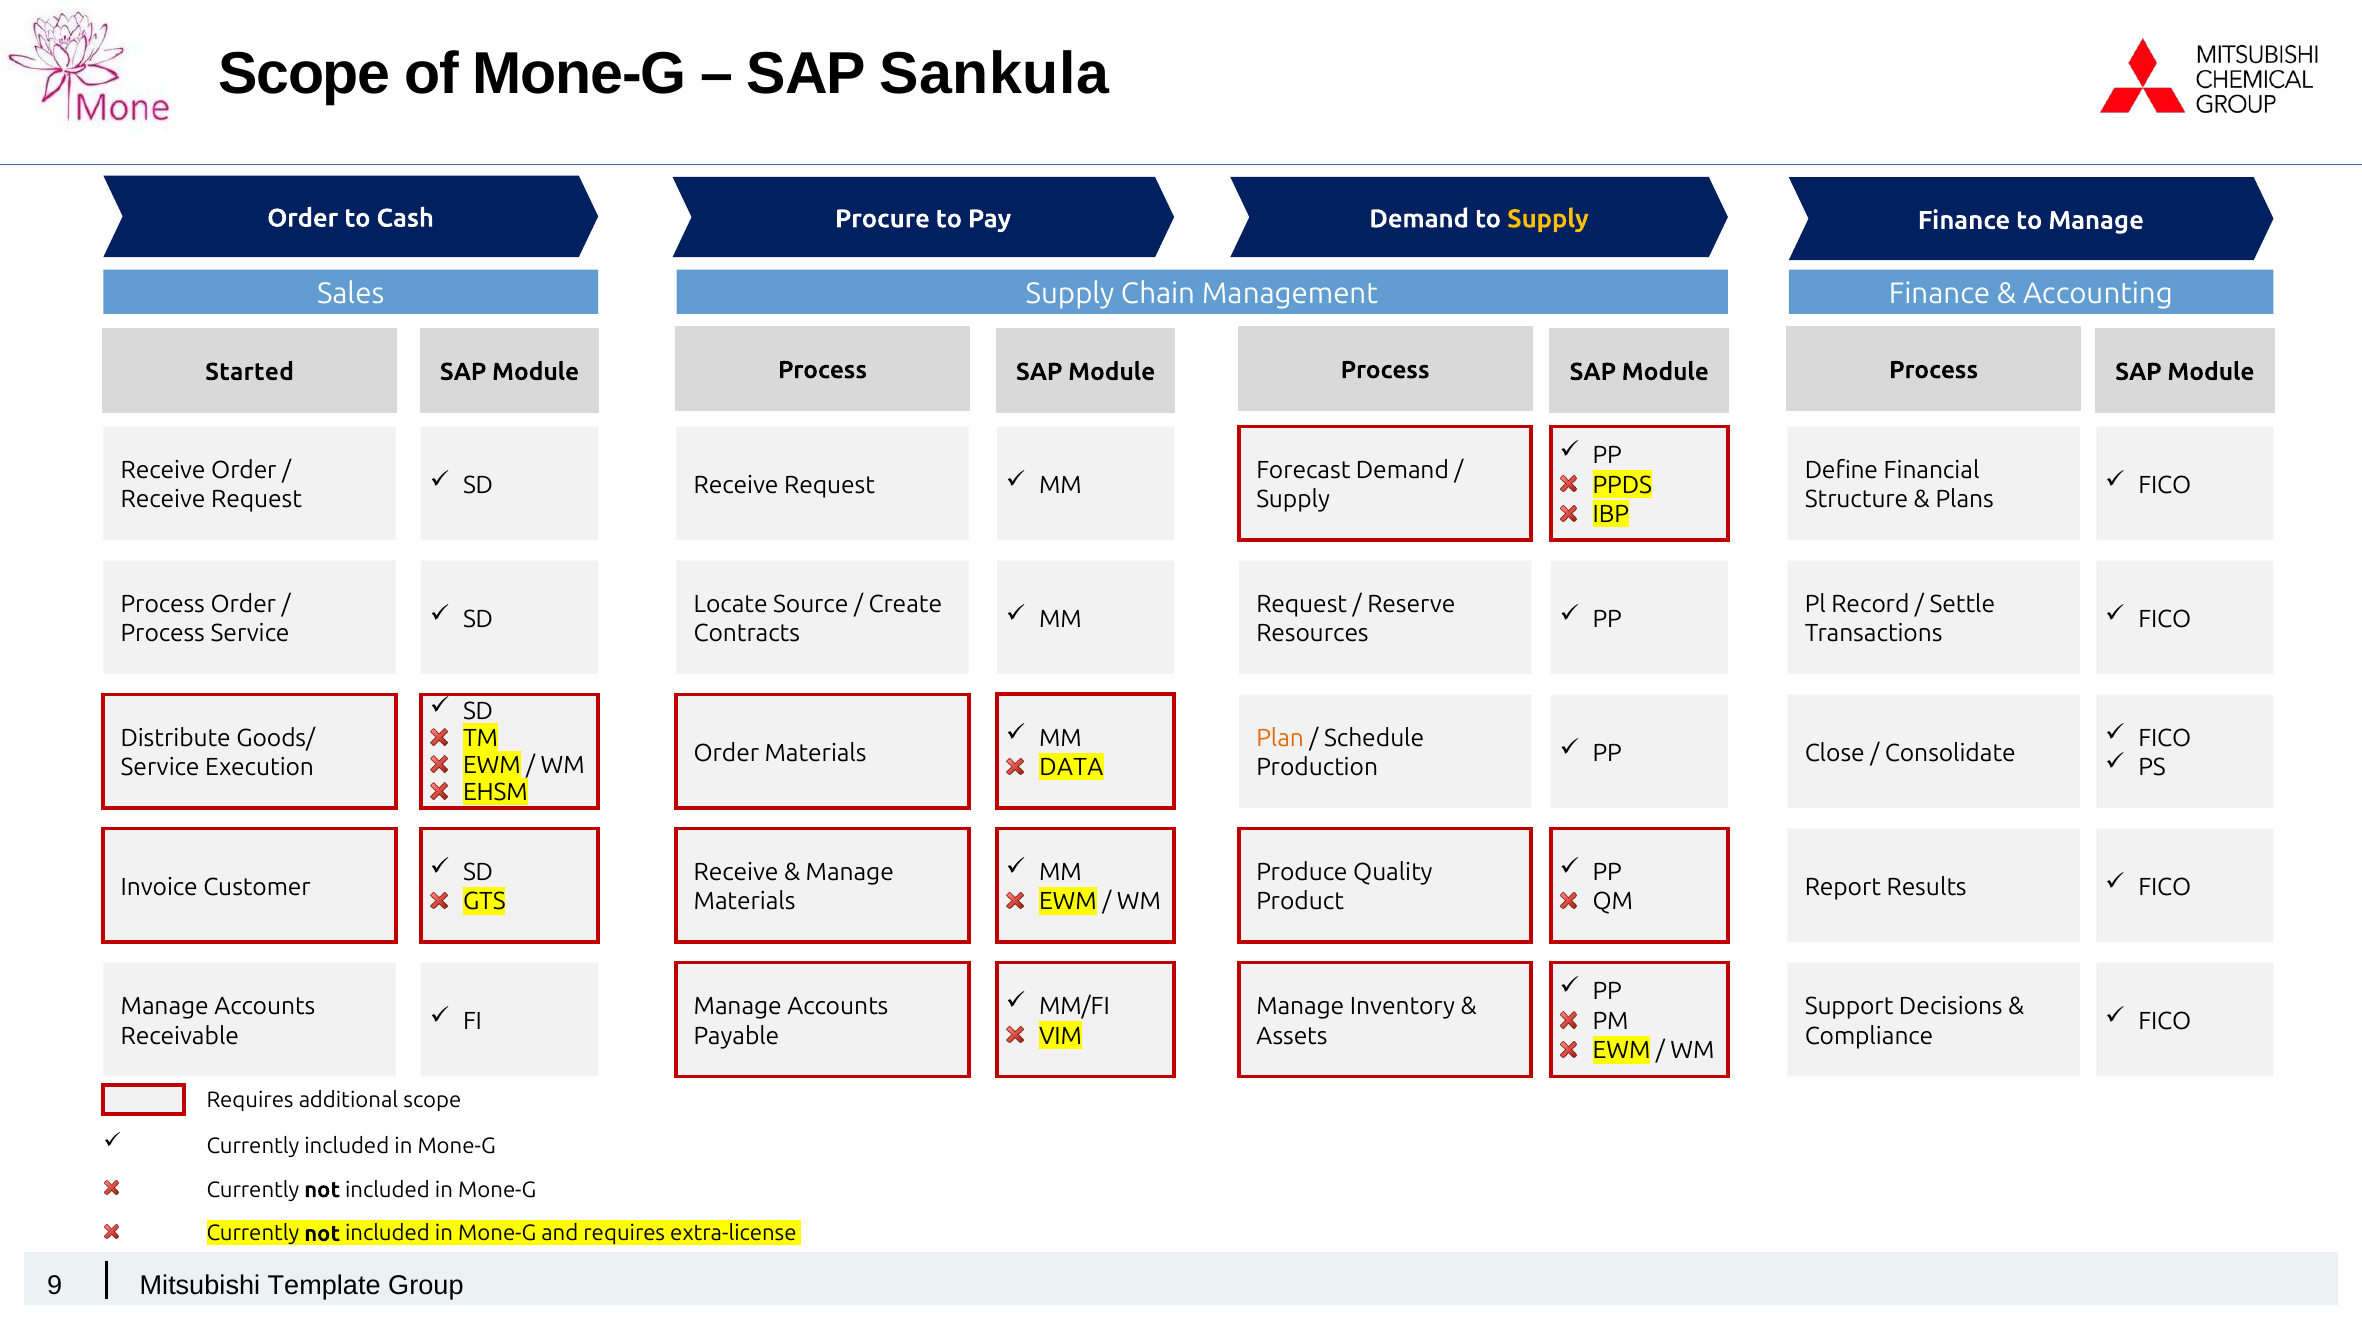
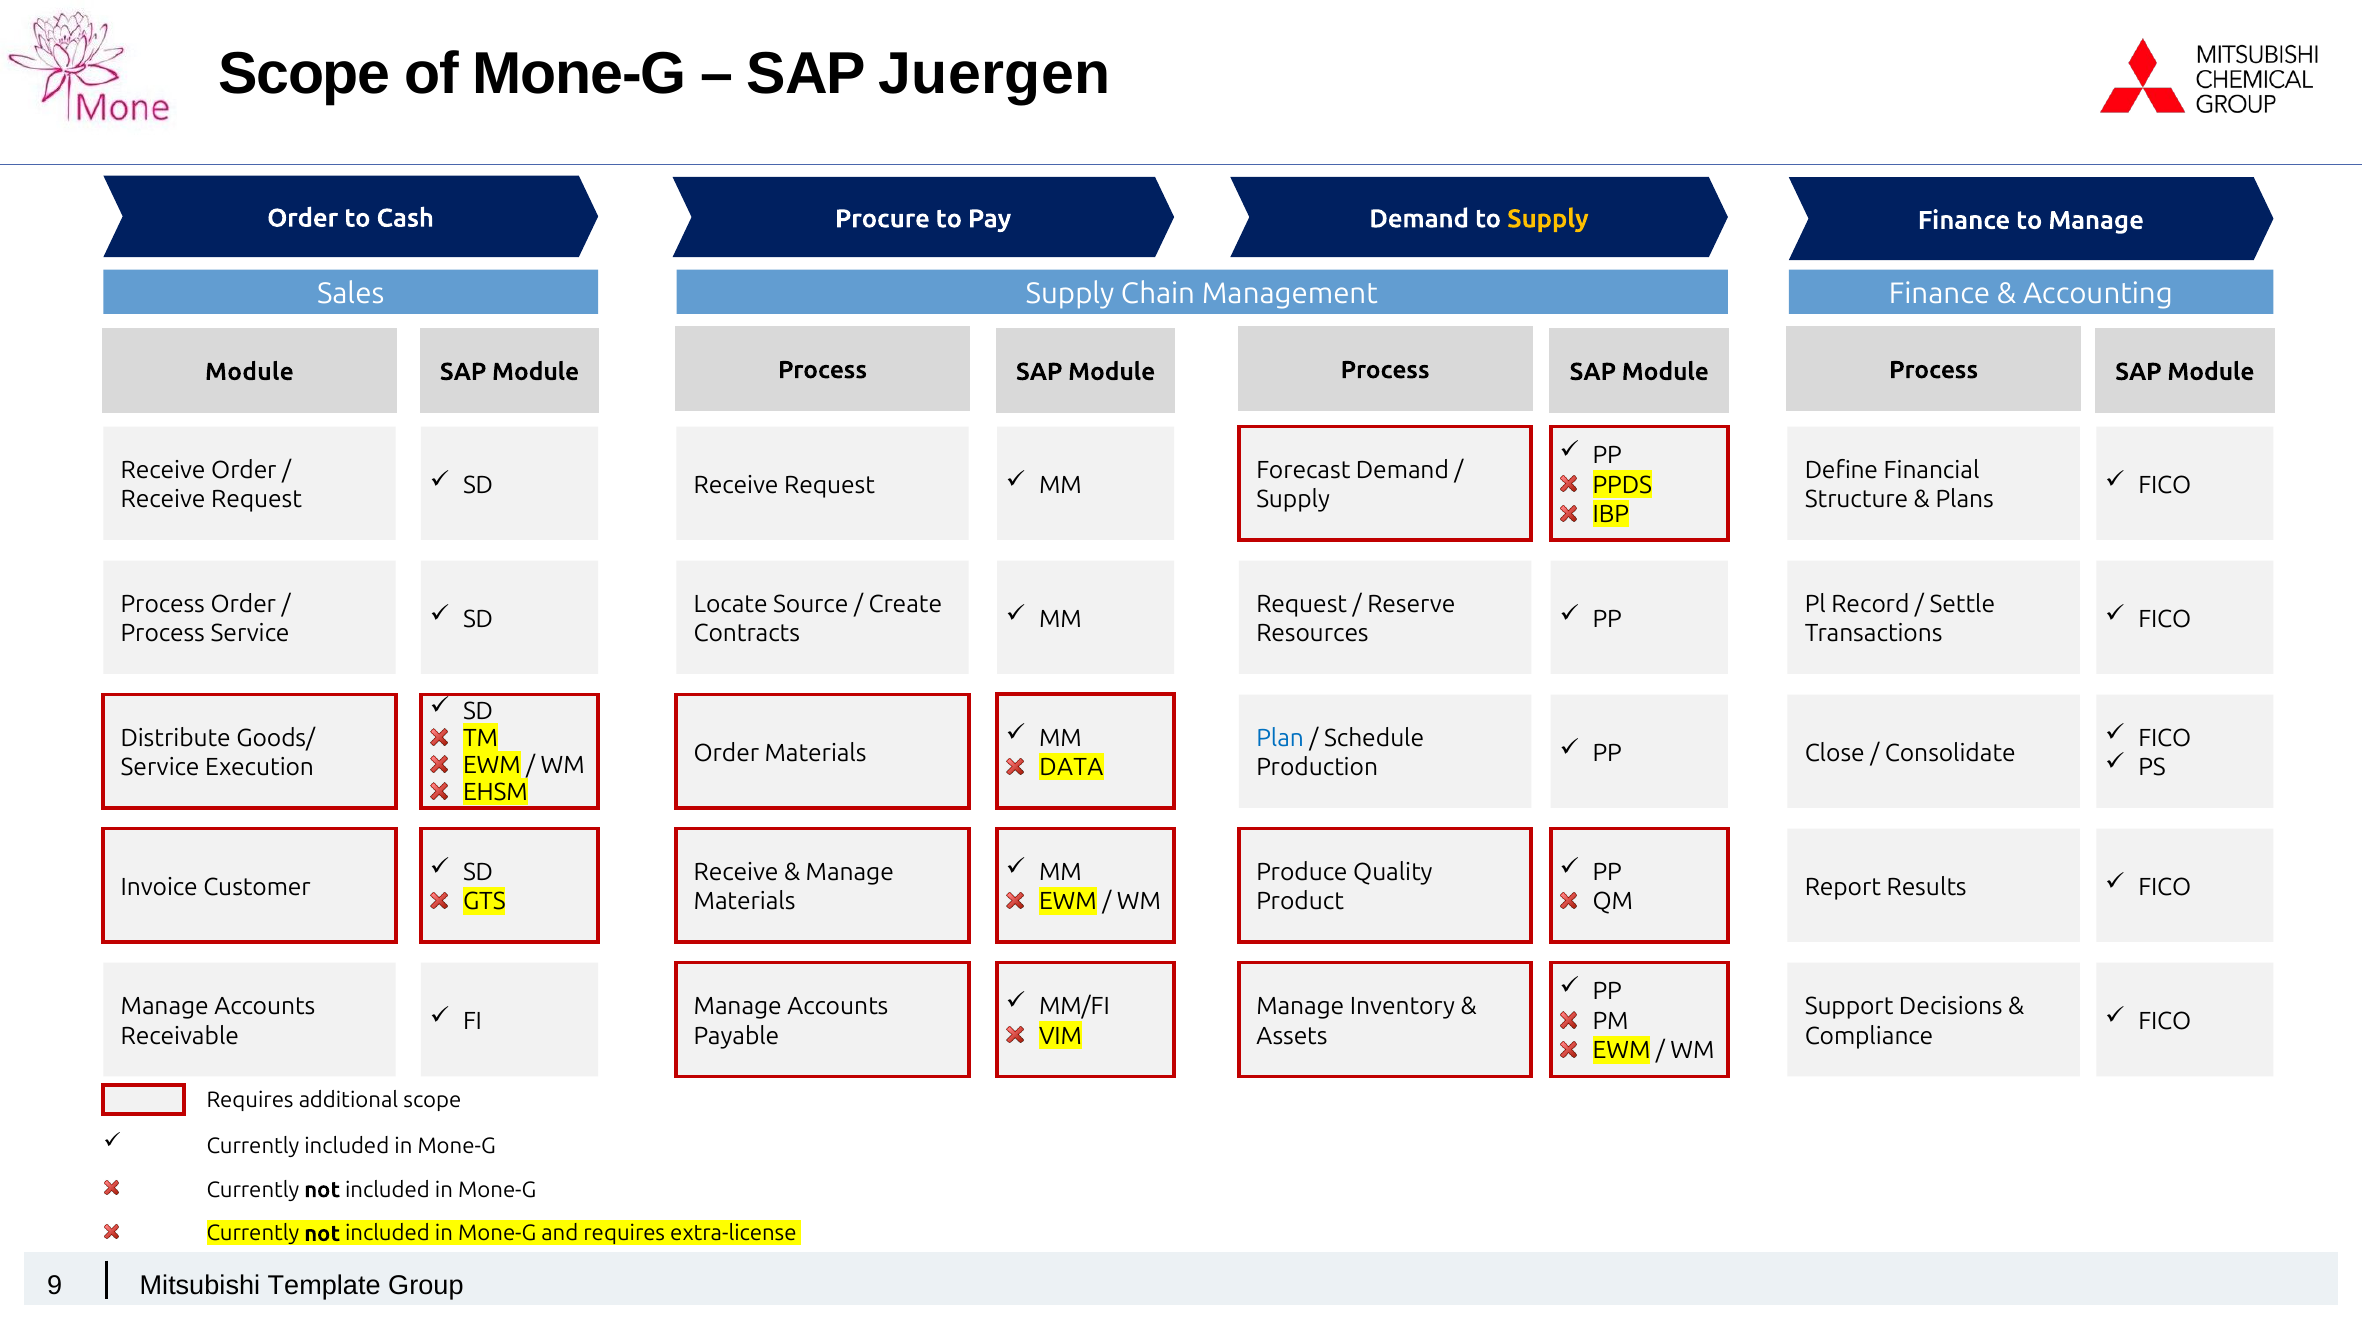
Sankula: Sankula -> Juergen (995, 74)
Started: Started -> Module (249, 372)
Plan colour: orange -> blue (1280, 738)
